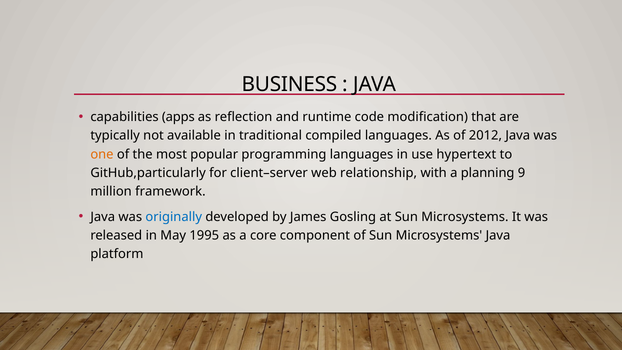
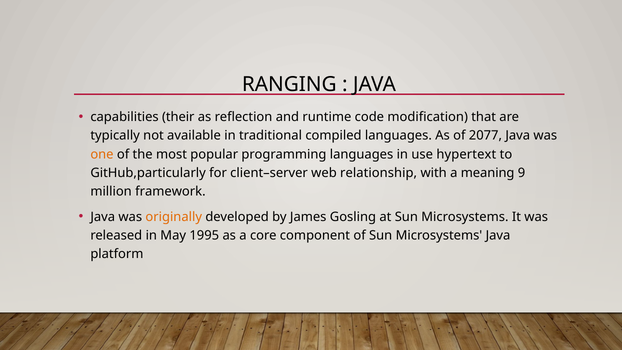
BUSINESS: BUSINESS -> RANGING (289, 84)
apps: apps -> their (178, 117)
2012: 2012 -> 2077 (485, 136)
planning: planning -> meaning (488, 173)
originally colour: blue -> orange (174, 217)
